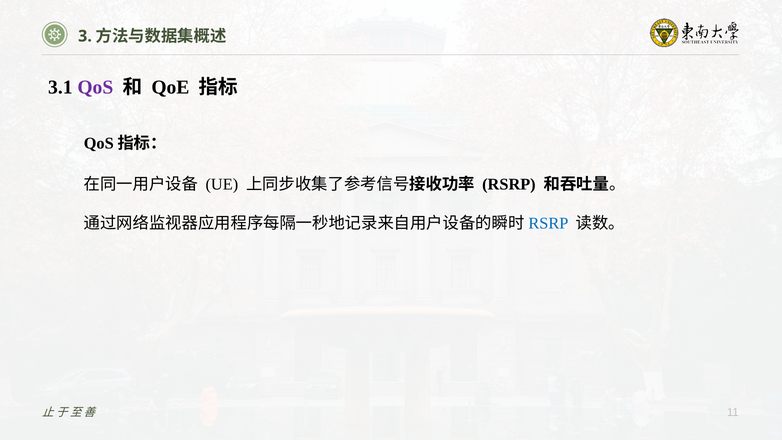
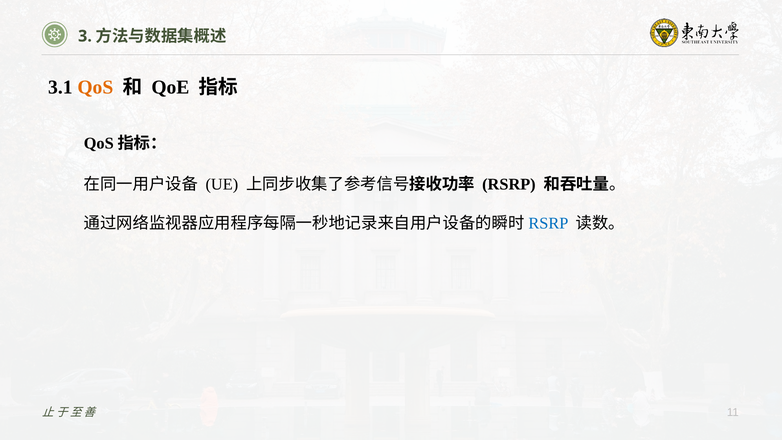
QoS colour: purple -> orange (95, 87)
